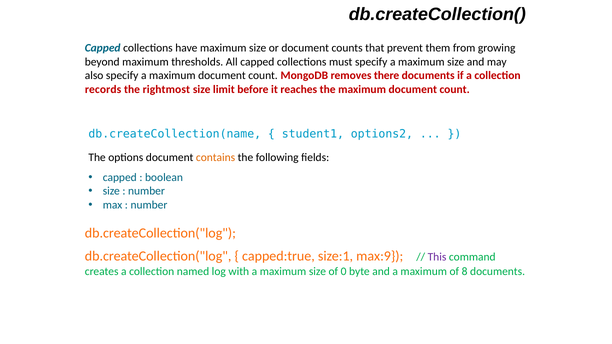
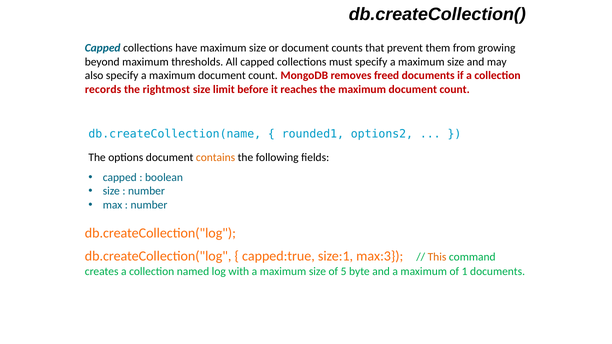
there: there -> freed (387, 76)
student1: student1 -> rounded1 (313, 134)
max:9: max:9 -> max:3 (380, 256)
This colour: purple -> orange (437, 257)
0: 0 -> 5 (344, 272)
8: 8 -> 1 (465, 272)
